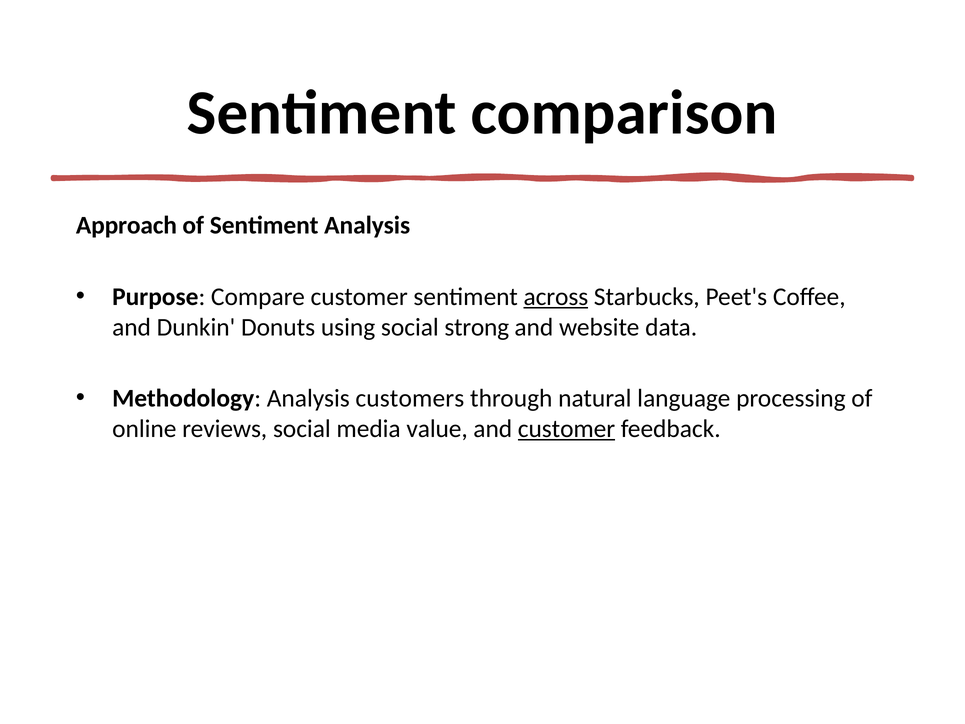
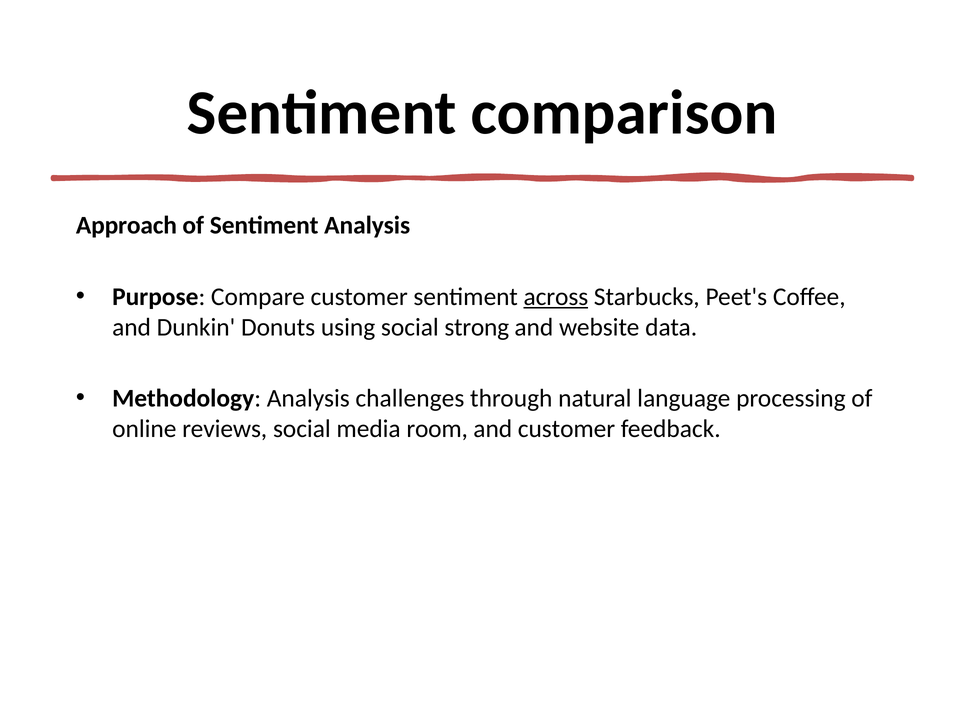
customers: customers -> challenges (410, 398)
value: value -> room (437, 429)
customer underline: present -> none (566, 429)
